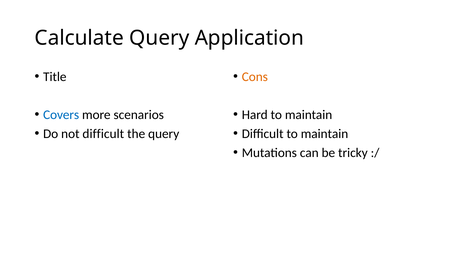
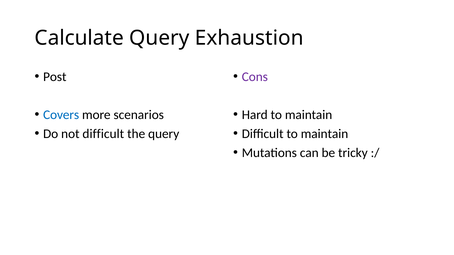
Application: Application -> Exhaustion (249, 38)
Title: Title -> Post (55, 77)
Cons colour: orange -> purple (255, 77)
